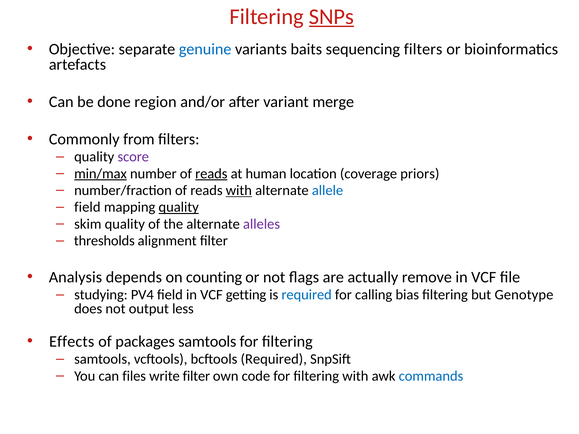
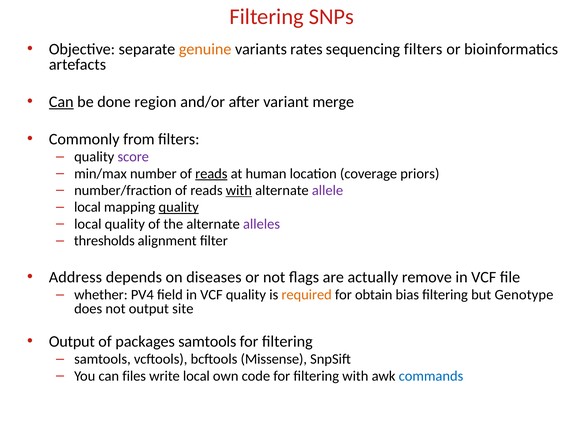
SNPs underline: present -> none (331, 17)
genuine colour: blue -> orange (205, 49)
baits: baits -> rates (306, 49)
Can underline: none -> present (61, 102)
min/max underline: present -> none (101, 174)
allele colour: blue -> purple (328, 191)
field: field -> local (87, 207)
skim: skim -> local (88, 224)
Analysis: Analysis -> Address (75, 277)
counting: counting -> diseases (214, 277)
studying: studying -> whether (101, 295)
VCF getting: getting -> quality (246, 295)
required colour: blue -> orange (307, 295)
calling: calling -> obtain (374, 295)
less: less -> site (183, 309)
Effects: Effects -> Output (72, 342)
bcftools Required: Required -> Missense (274, 359)
write filter: filter -> local (196, 376)
